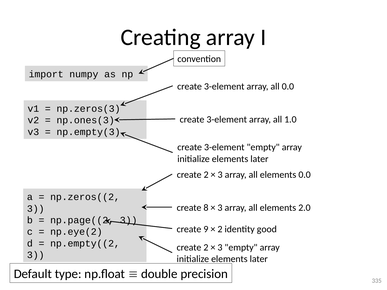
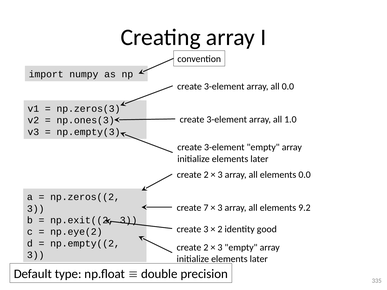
8: 8 -> 7 (206, 208)
2.0: 2.0 -> 9.2 (304, 208)
np.page((2: np.page((2 -> np.exit((2 (82, 220)
create 9: 9 -> 3 (206, 229)
